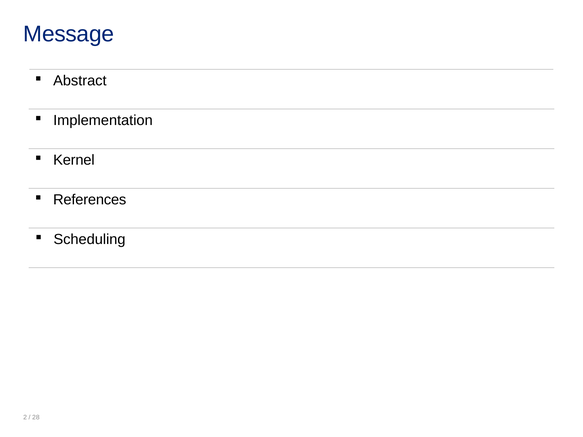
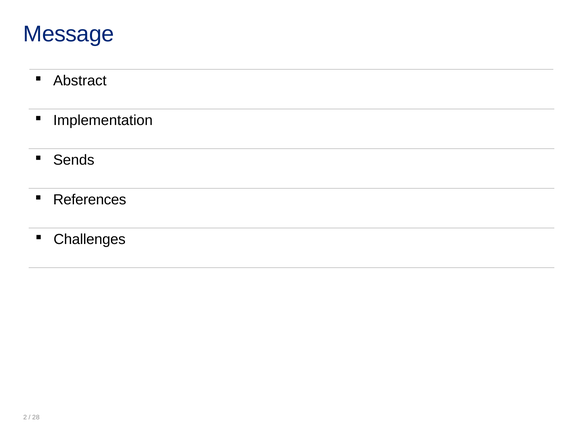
Kernel: Kernel -> Sends (74, 160)
Scheduling: Scheduling -> Challenges (90, 239)
